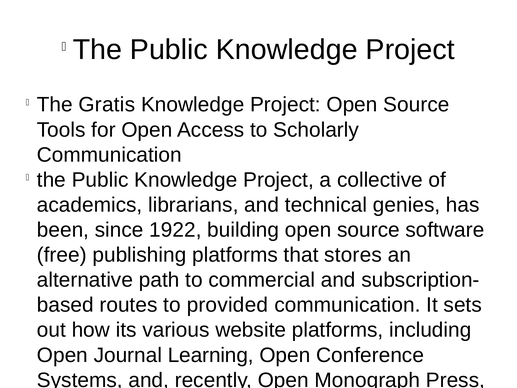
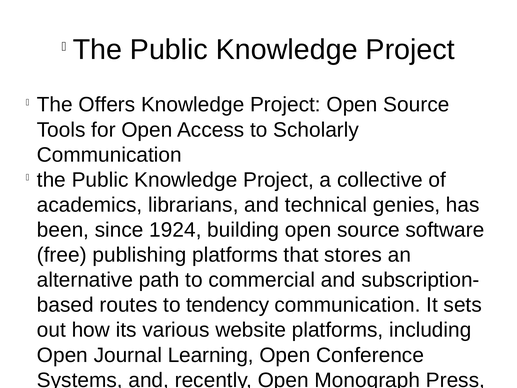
Gratis: Gratis -> Offers (107, 105)
1922: 1922 -> 1924 (175, 230)
provided: provided -> tendency (228, 305)
